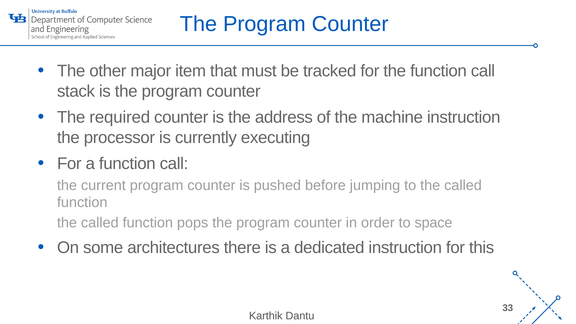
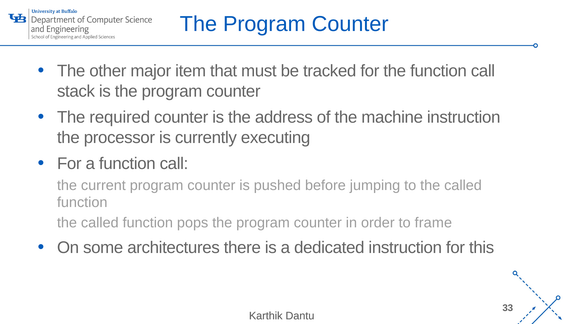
space: space -> frame (433, 223)
